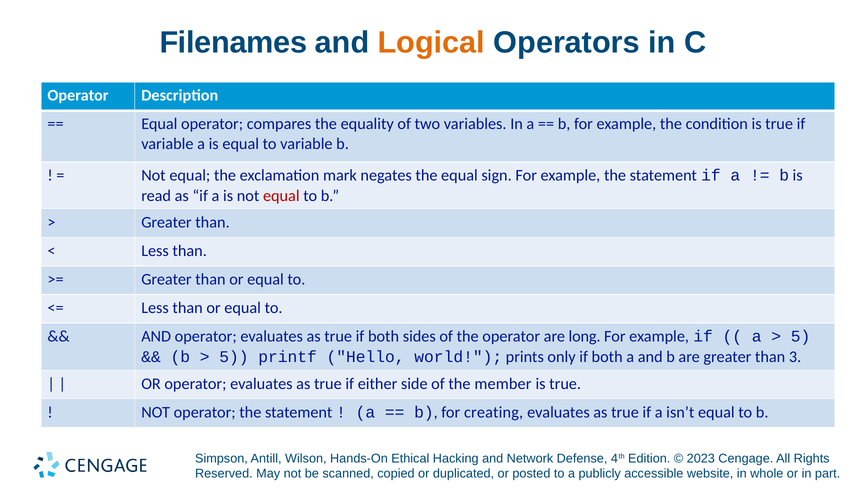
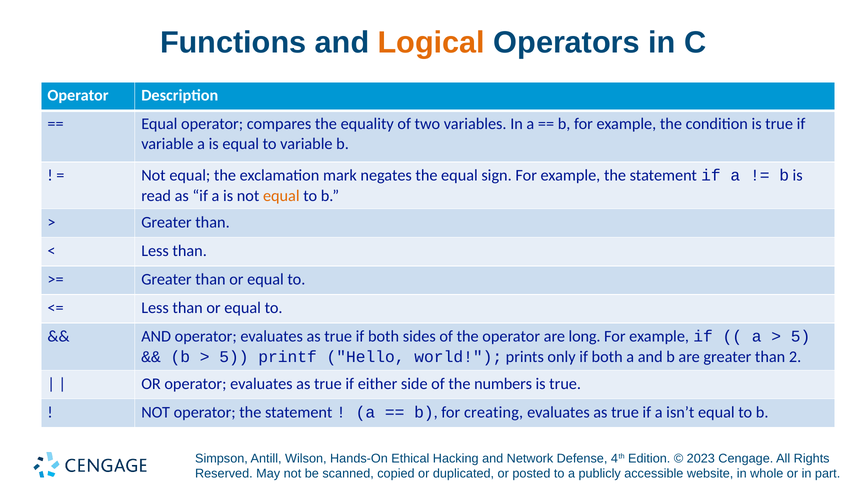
Filenames: Filenames -> Functions (233, 42)
equal colour: red -> orange (281, 196)
3: 3 -> 2 (795, 357)
member: member -> numbers (503, 383)
